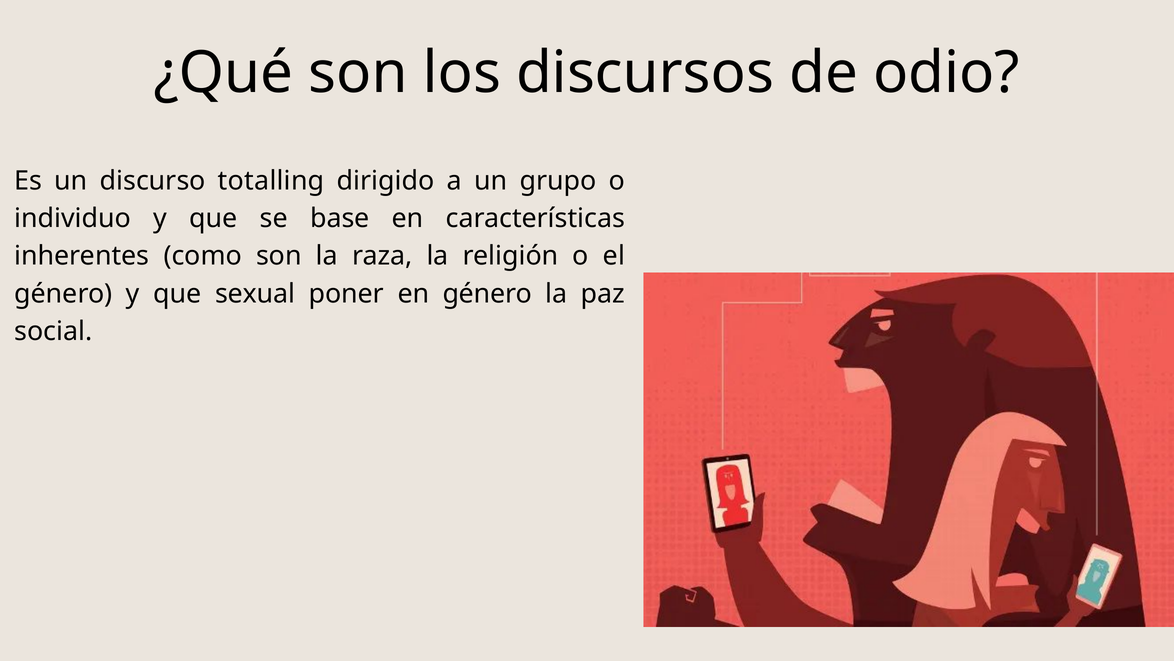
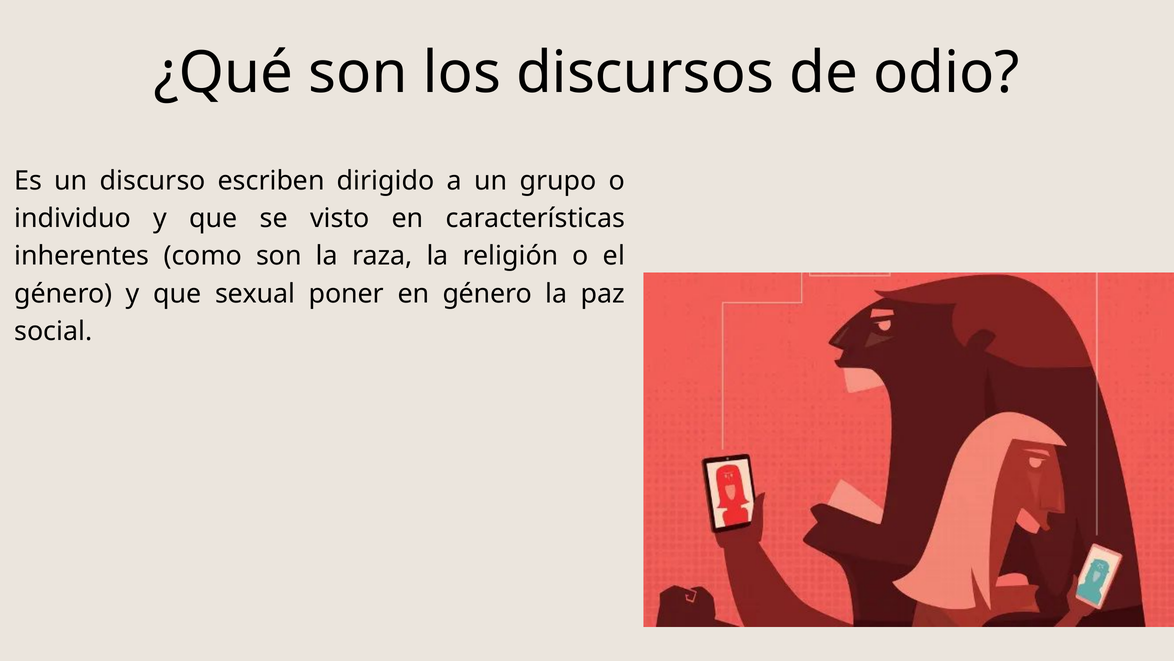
totalling: totalling -> escriben (271, 181)
base: base -> visto (340, 218)
